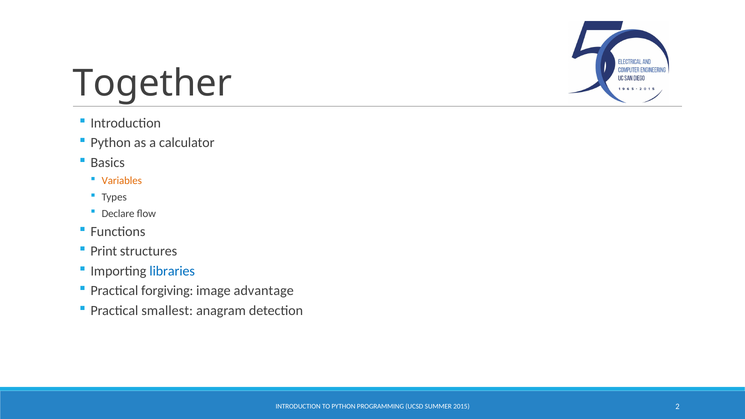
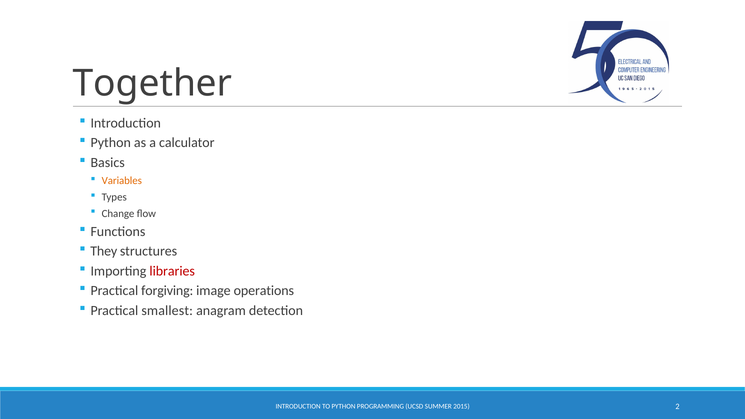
Declare: Declare -> Change (118, 213)
Print: Print -> They (104, 251)
libraries colour: blue -> red (172, 271)
advantage: advantage -> operations (264, 291)
